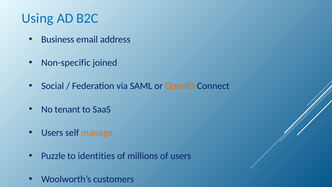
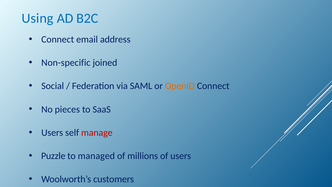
Business: Business -> Connect (58, 39)
tenant: tenant -> pieces (67, 109)
manage colour: orange -> red (97, 132)
identities: identities -> managed (96, 156)
